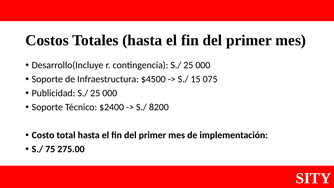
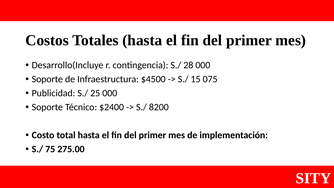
contingencia S./ 25: 25 -> 28 (188, 65)
